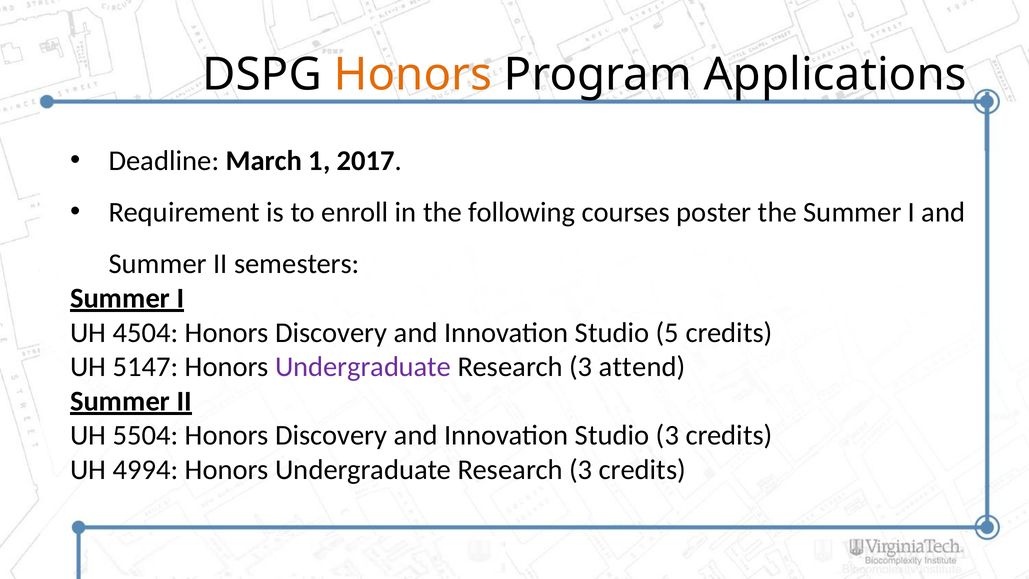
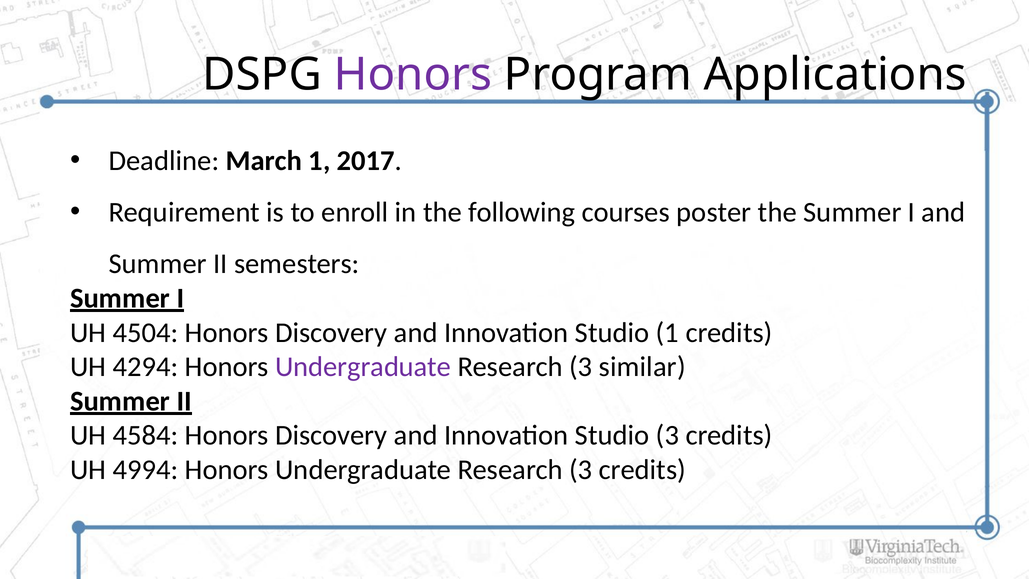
Honors colour: orange -> purple (413, 75)
Studio 5: 5 -> 1 (667, 332)
5147: 5147 -> 4294 (145, 367)
attend: attend -> similar (642, 367)
5504: 5504 -> 4584 (145, 435)
